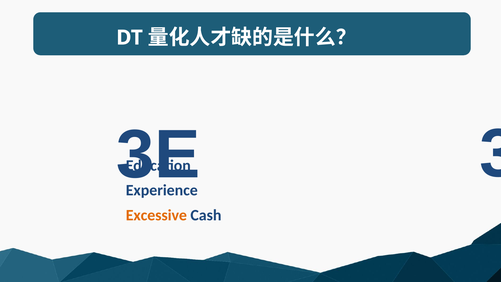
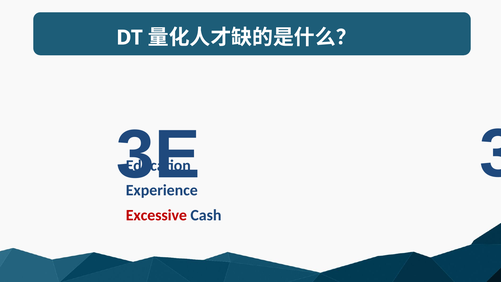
Excessive colour: orange -> red (156, 215)
